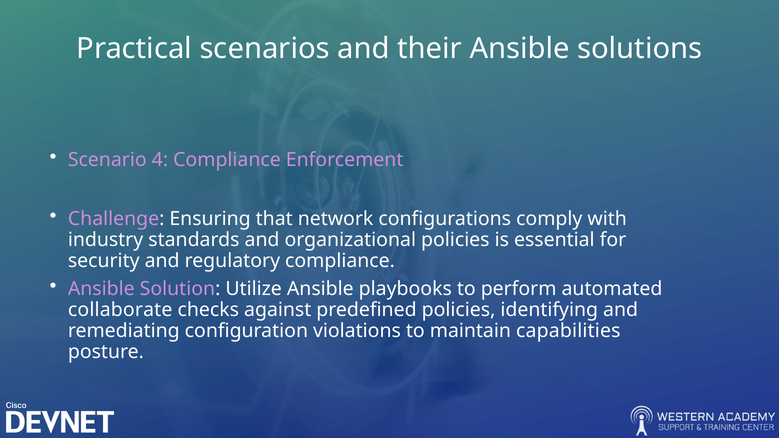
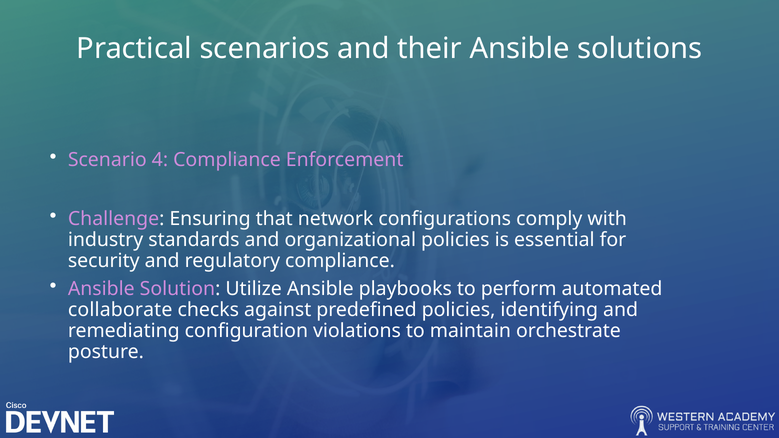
capabilities: capabilities -> orchestrate (568, 331)
